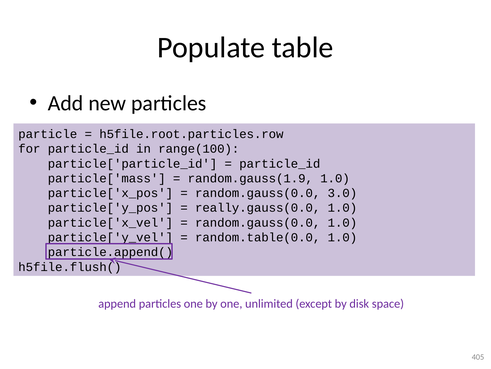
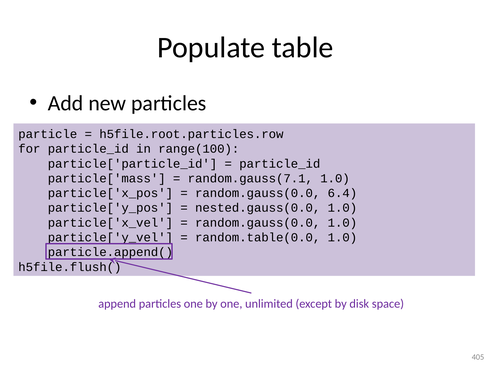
random.gauss(1.9: random.gauss(1.9 -> random.gauss(7.1 (250, 178)
3.0: 3.0 -> 6.4 (342, 193)
really.gauss(0.0: really.gauss(0.0 -> nested.gauss(0.0 (258, 208)
